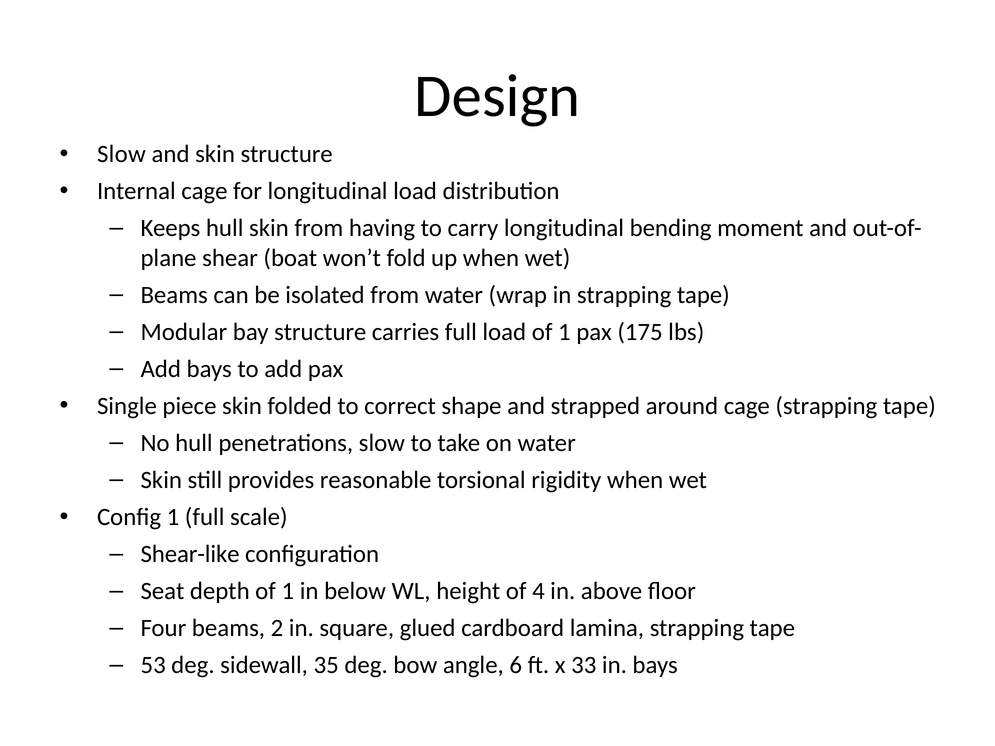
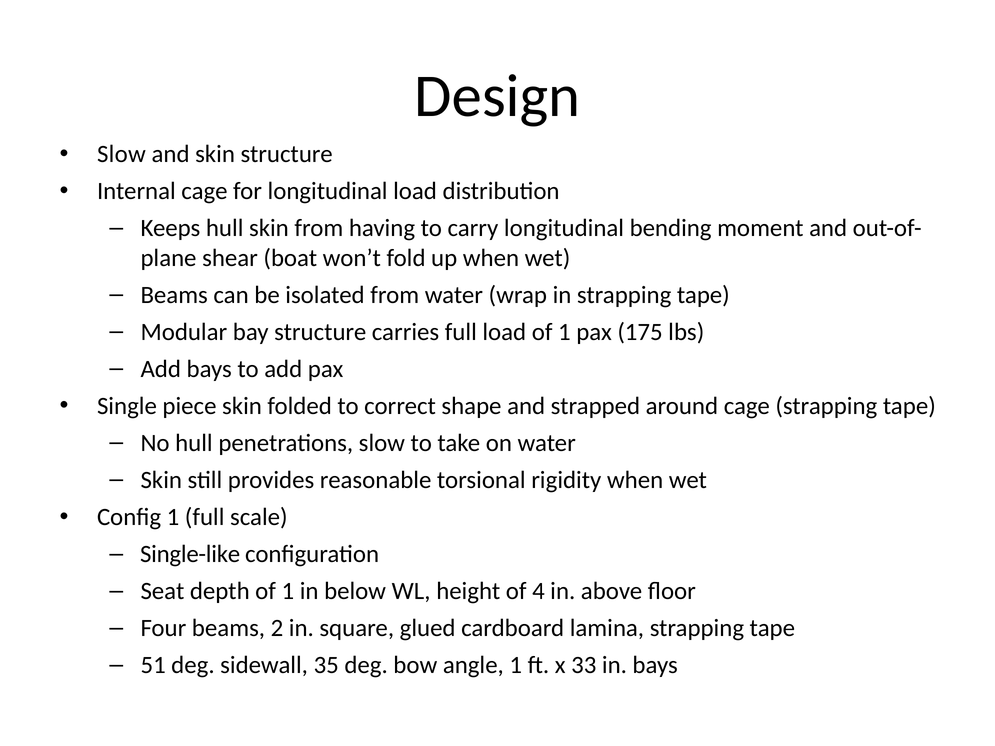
Shear-like: Shear-like -> Single-like (190, 554)
53: 53 -> 51 (153, 665)
angle 6: 6 -> 1 (516, 665)
